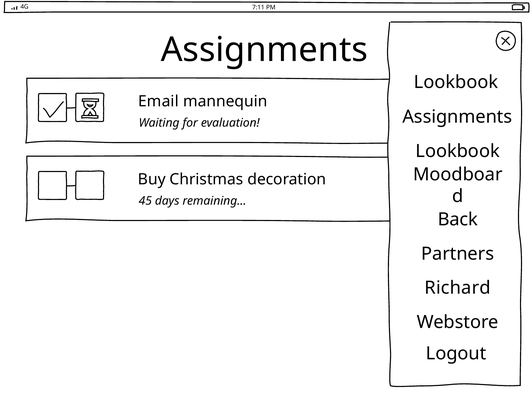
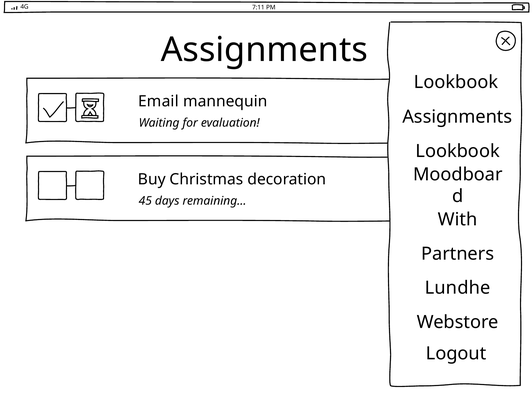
Back: Back -> With (458, 220)
Richard: Richard -> Lundhe (458, 288)
